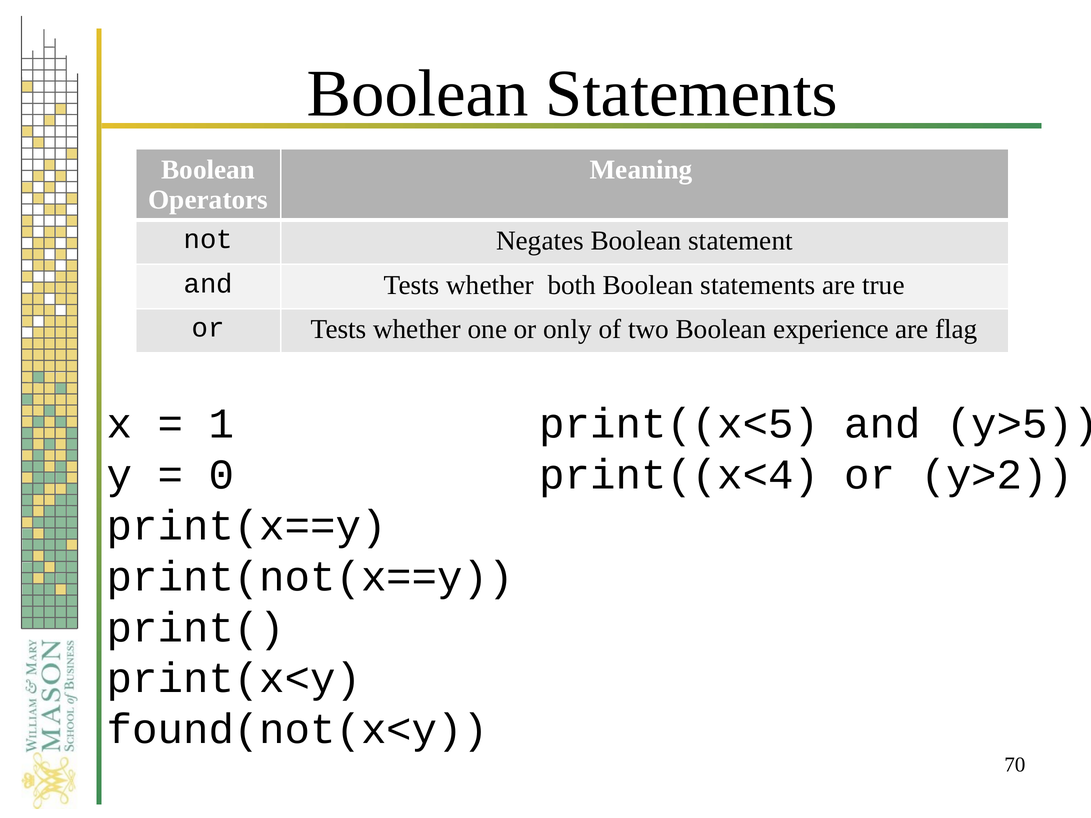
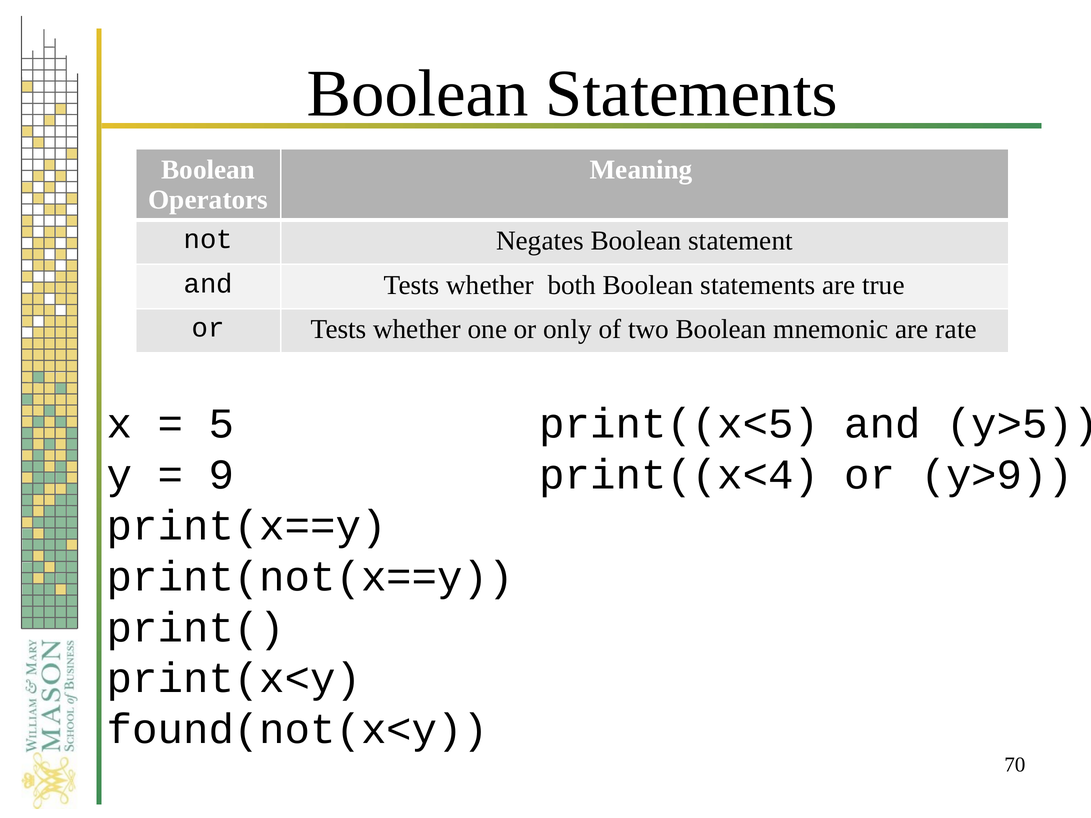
experience: experience -> mnemonic (831, 330)
flag: flag -> rate (956, 330)
1: 1 -> 5 (221, 424)
0: 0 -> 9 (221, 475)
y>2: y>2 -> y>9 (997, 475)
